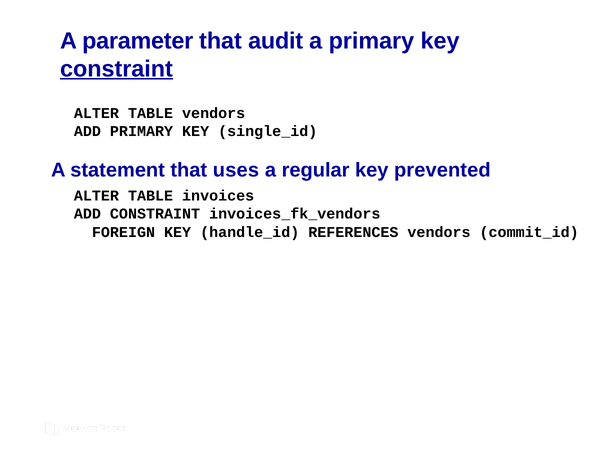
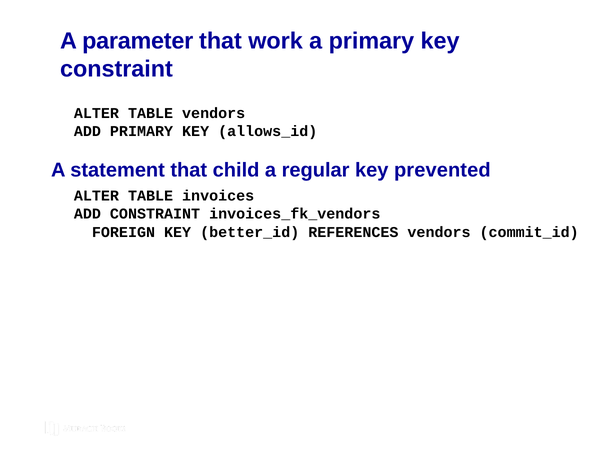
audit: audit -> work (276, 41)
constraint underline: present -> none (116, 69)
single_id: single_id -> allows_id (268, 131)
uses: uses -> child (236, 170)
handle_id: handle_id -> better_id (250, 232)
